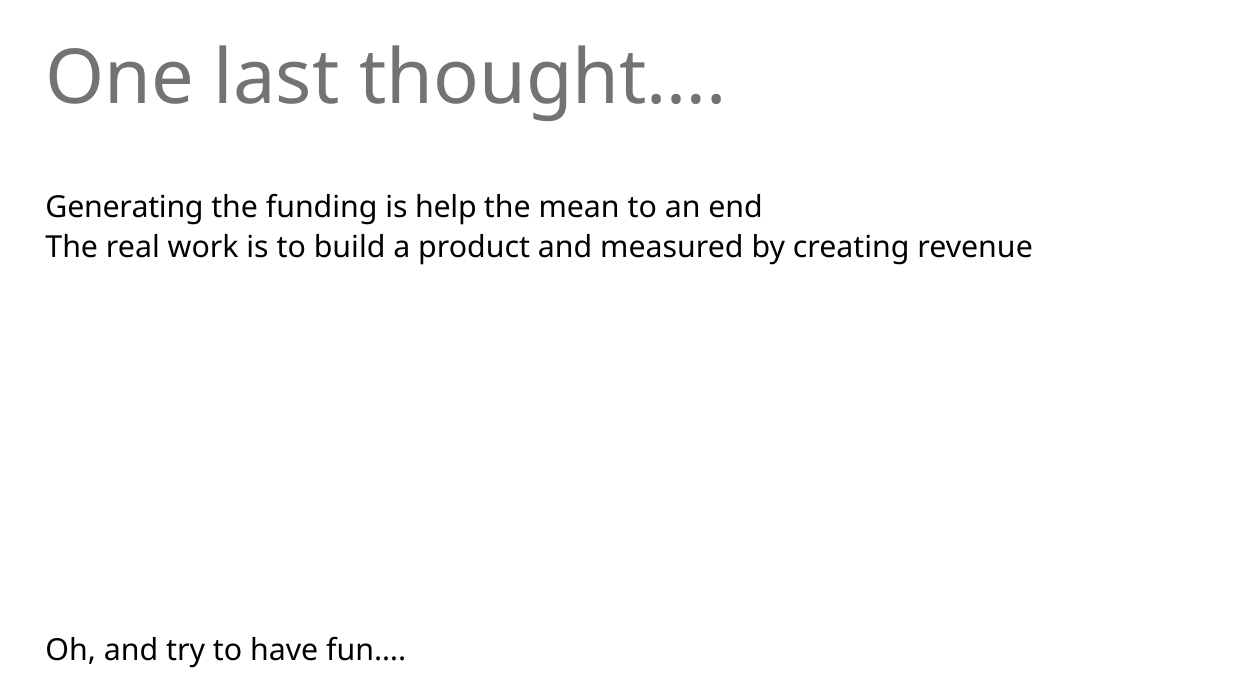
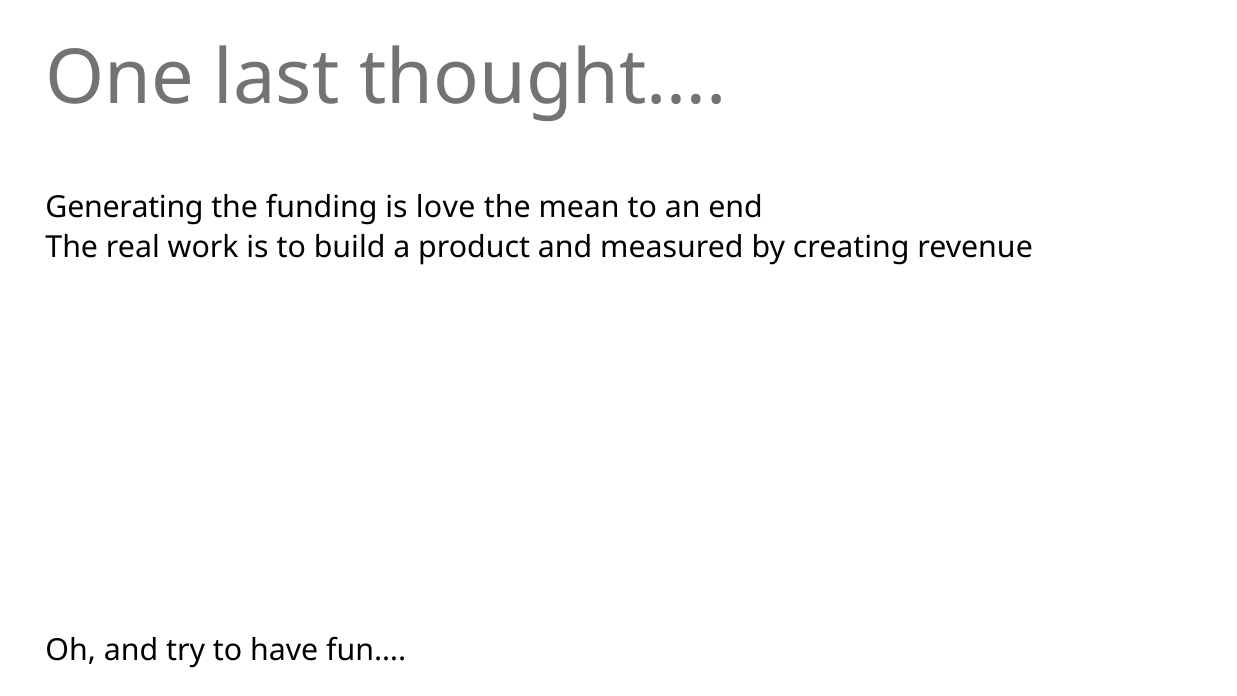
help: help -> love (446, 207)
